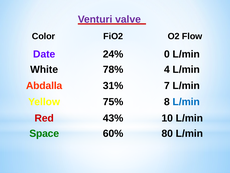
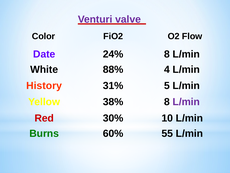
24% 0: 0 -> 8 (167, 54)
78%: 78% -> 88% (113, 69)
Abdalla: Abdalla -> History (44, 86)
7: 7 -> 5 (167, 86)
75%: 75% -> 38% (113, 102)
L/min colour: blue -> purple (186, 102)
43%: 43% -> 30% (113, 118)
Space: Space -> Burns (44, 133)
80: 80 -> 55 (167, 133)
